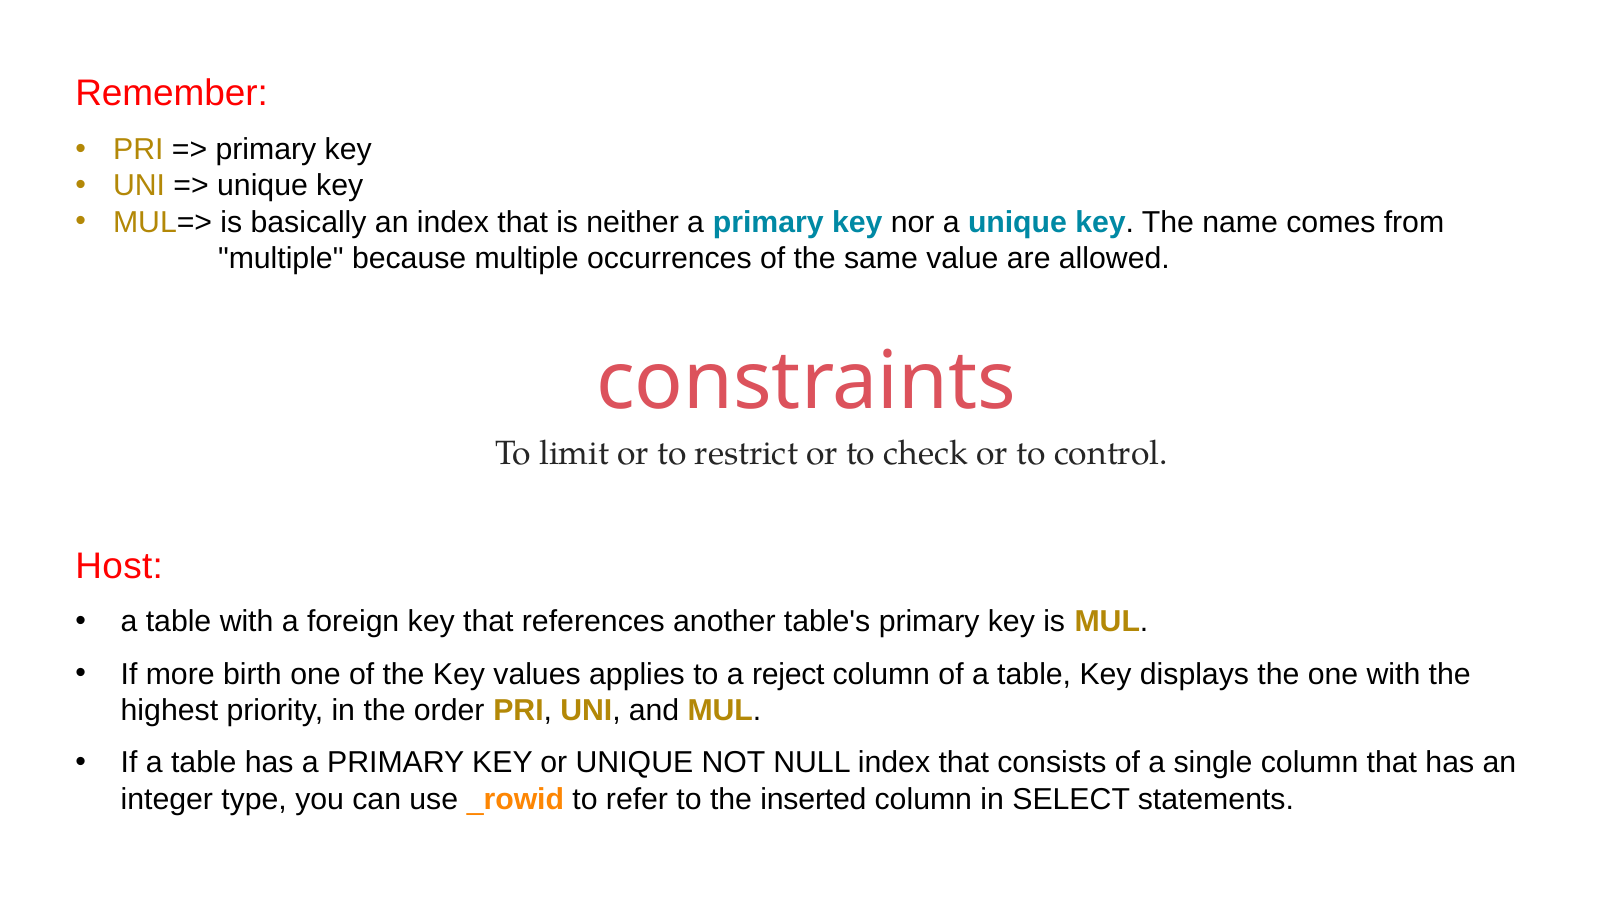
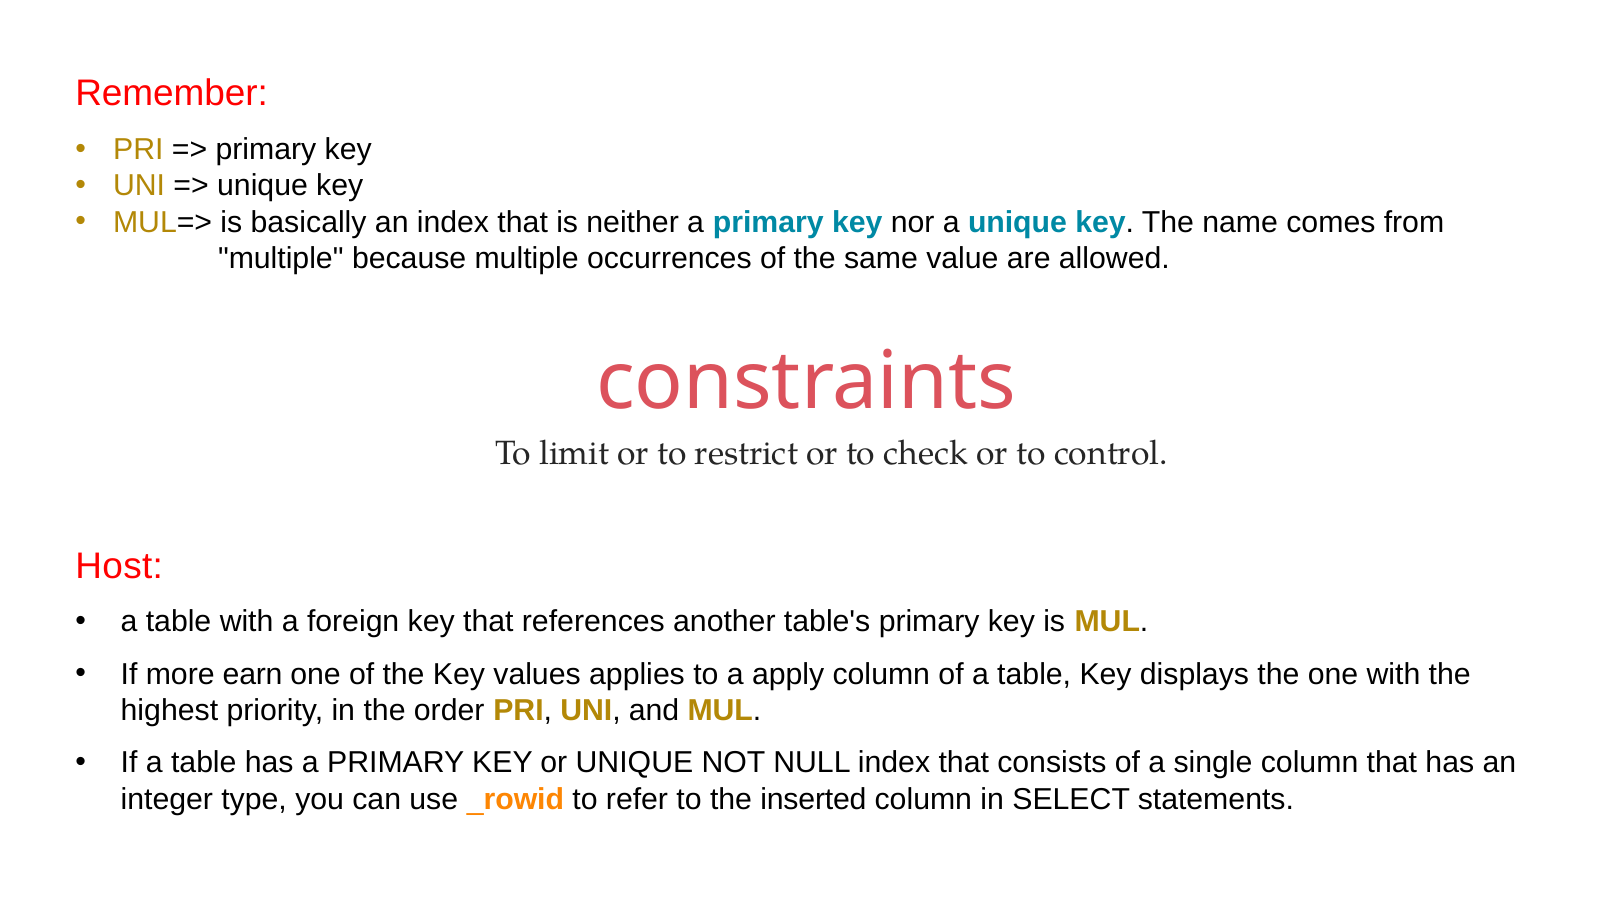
birth: birth -> earn (253, 674)
reject: reject -> apply (788, 674)
